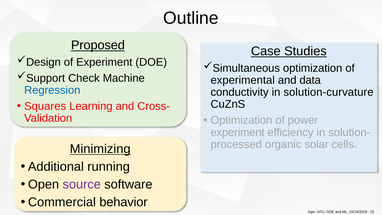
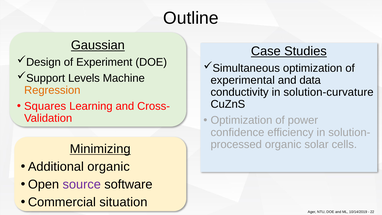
Proposed: Proposed -> Gaussian (98, 45)
Check: Check -> Levels (84, 78)
Regression colour: blue -> orange (52, 90)
experiment: experiment -> confidence (237, 132)
Additional running: running -> organic (109, 167)
behavior: behavior -> situation (123, 202)
